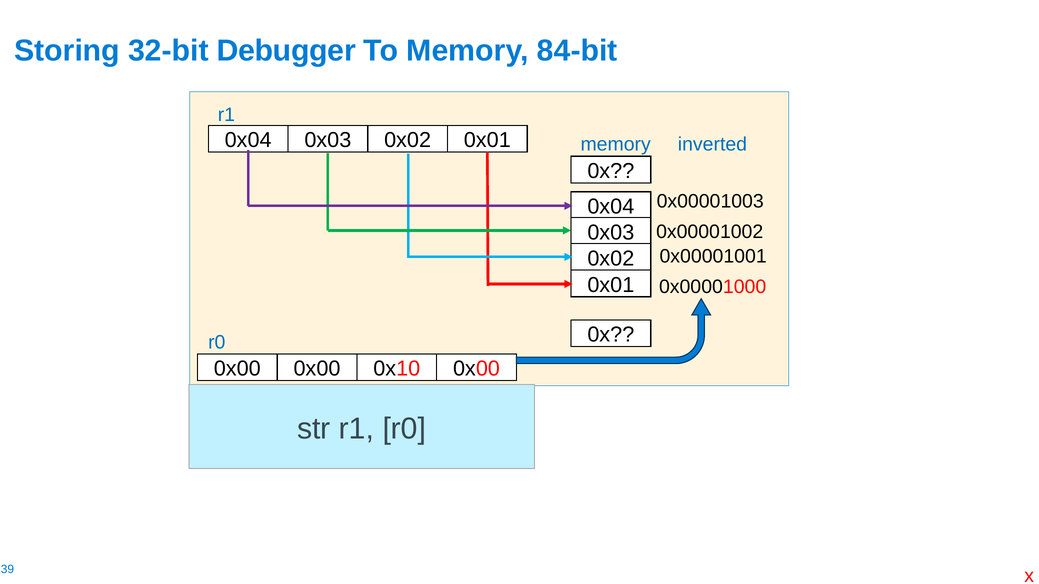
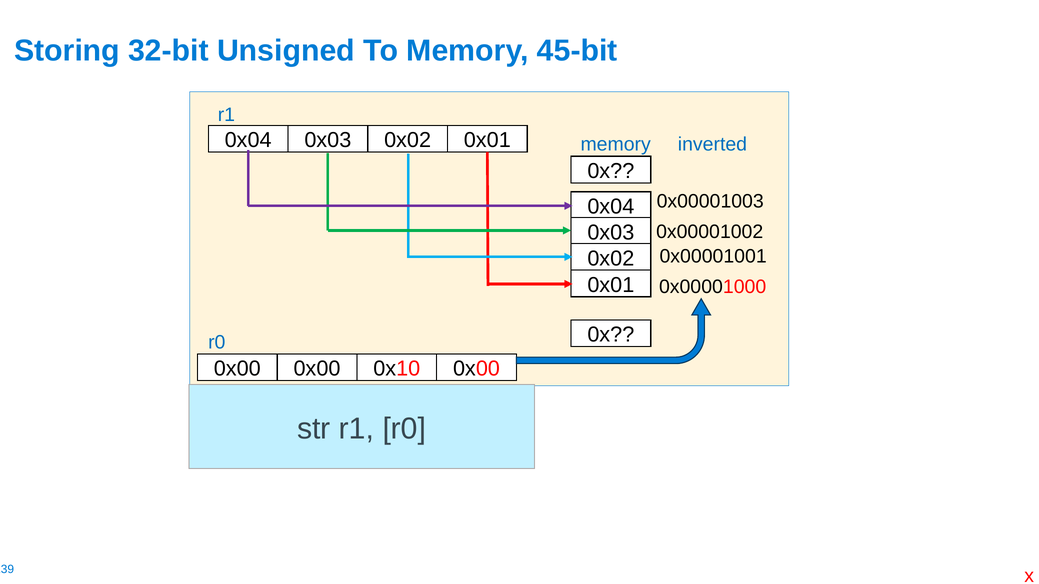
Debugger: Debugger -> Unsigned (286, 51)
84-bit: 84-bit -> 45-bit (577, 51)
